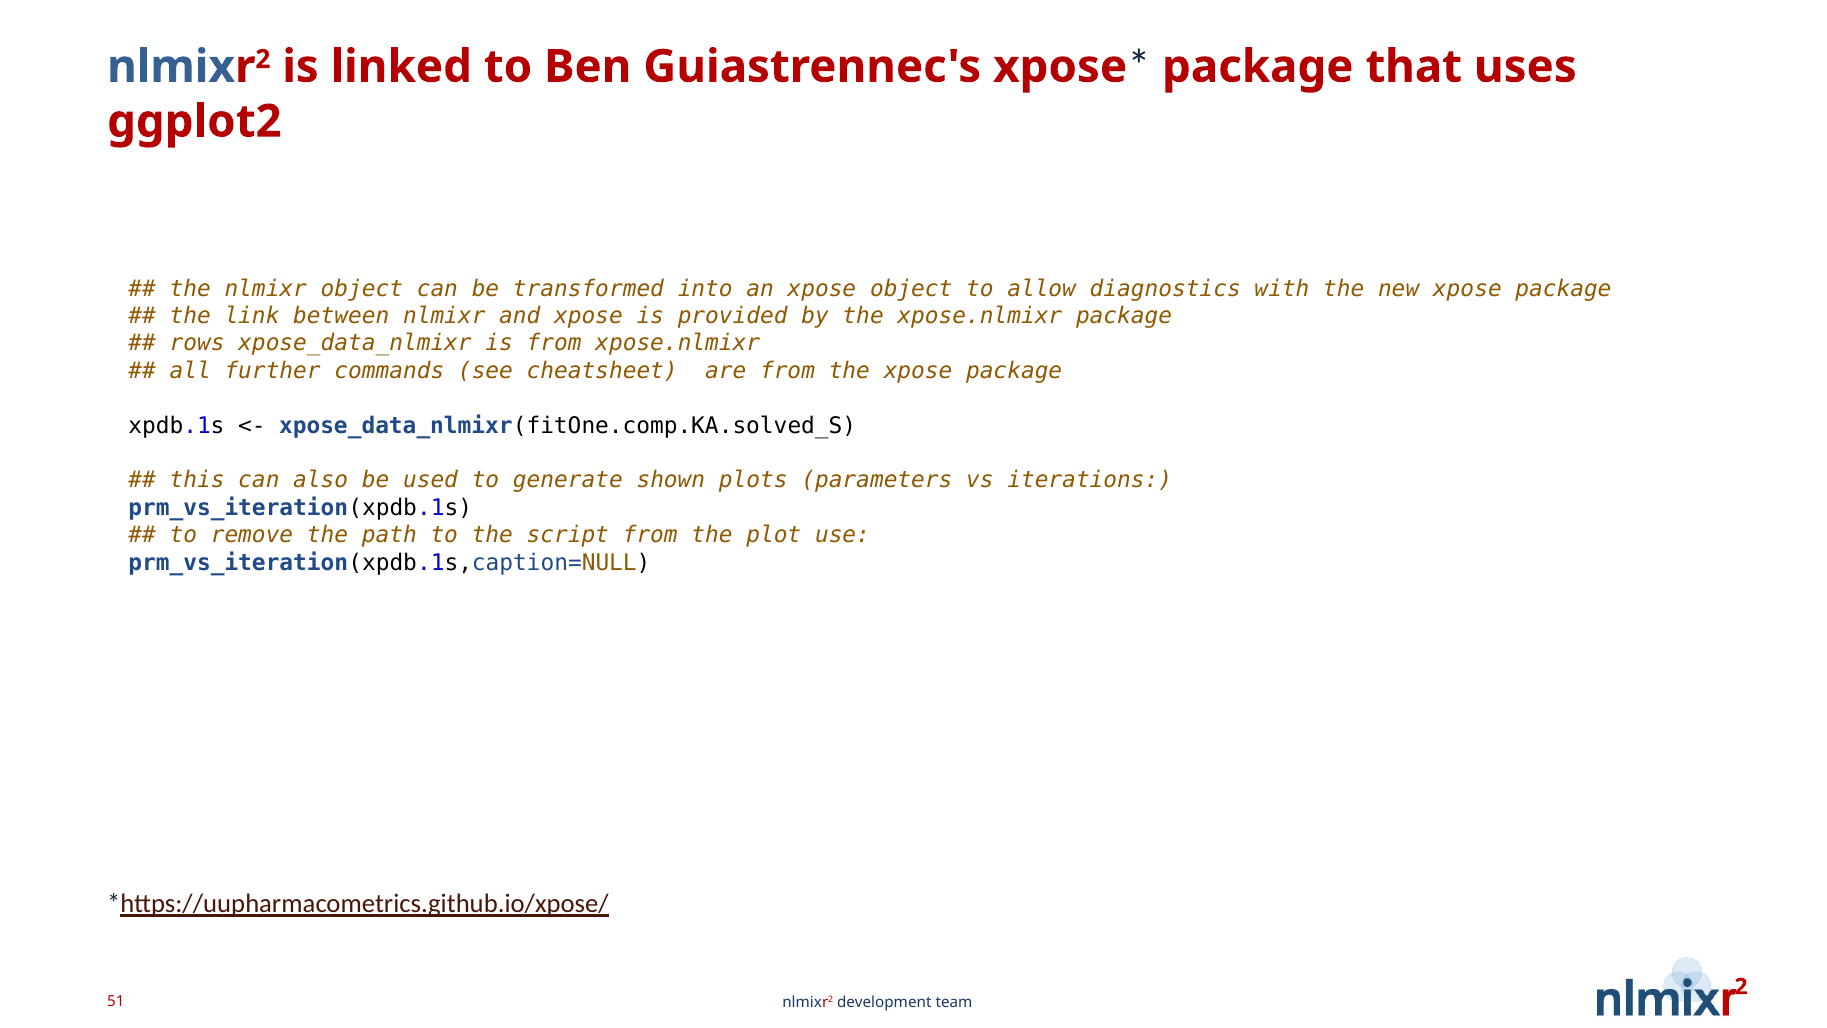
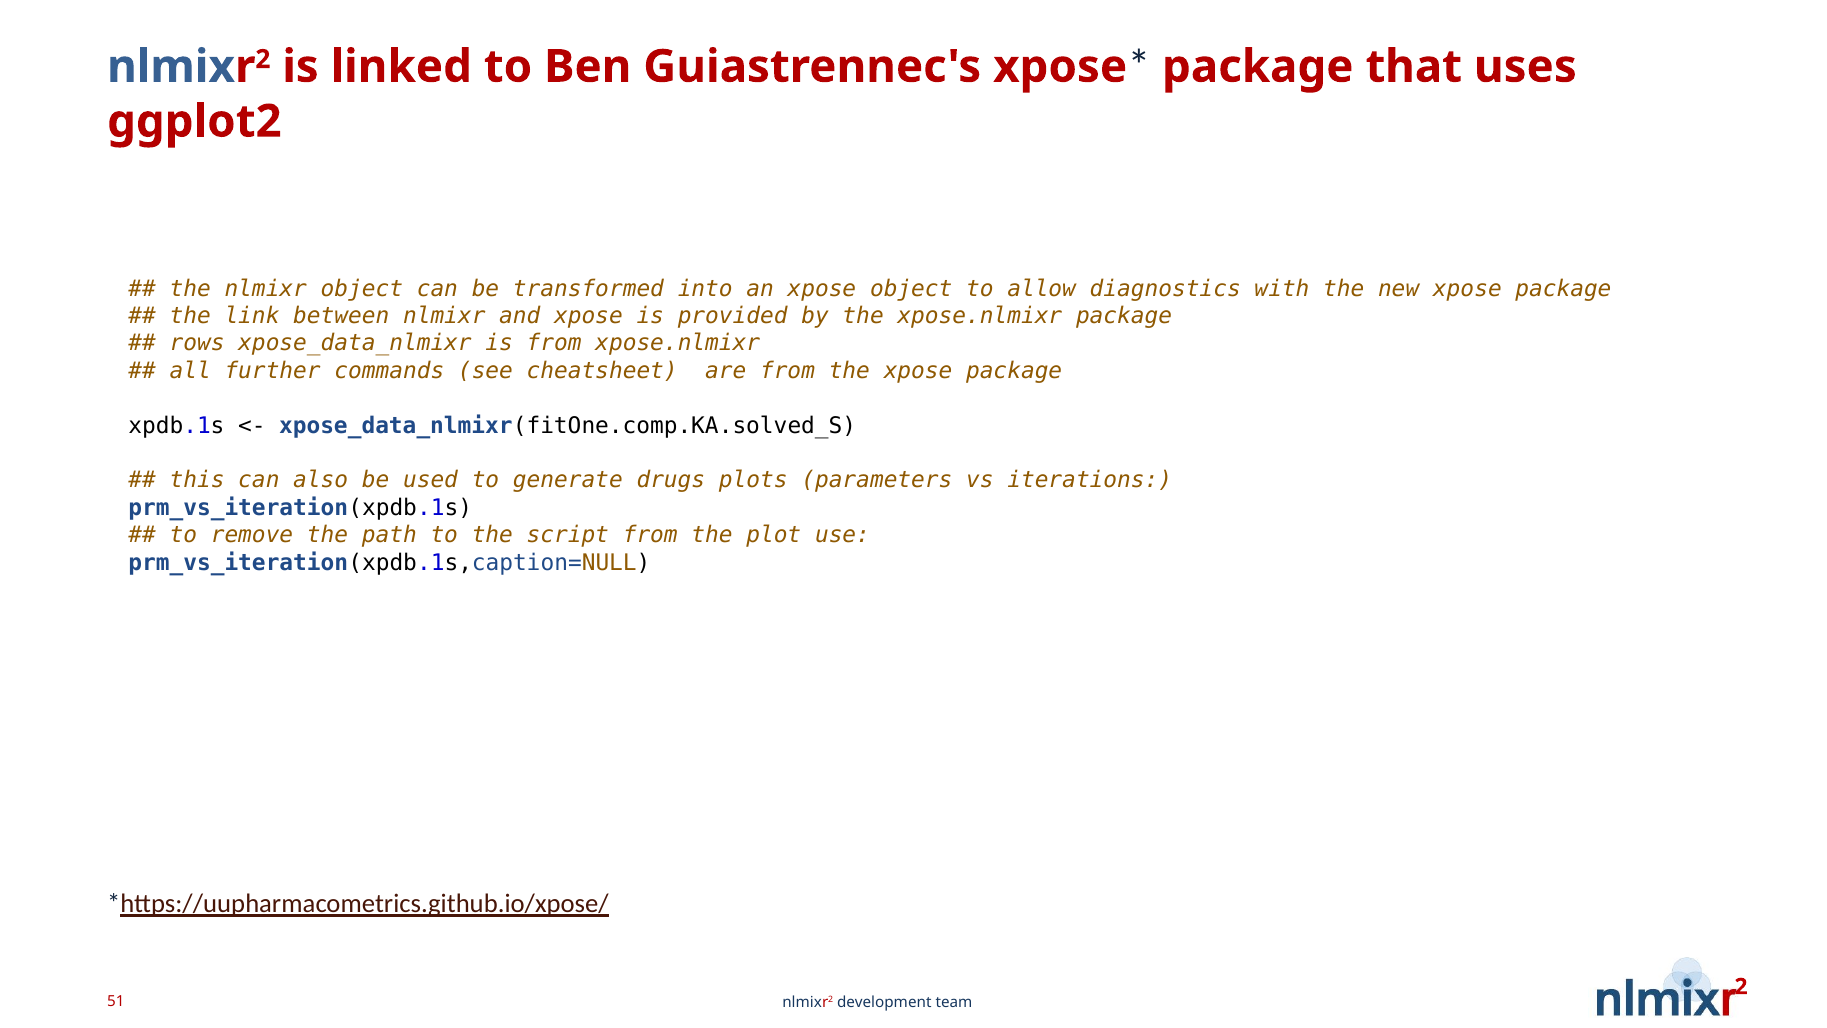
shown: shown -> drugs (671, 480)
